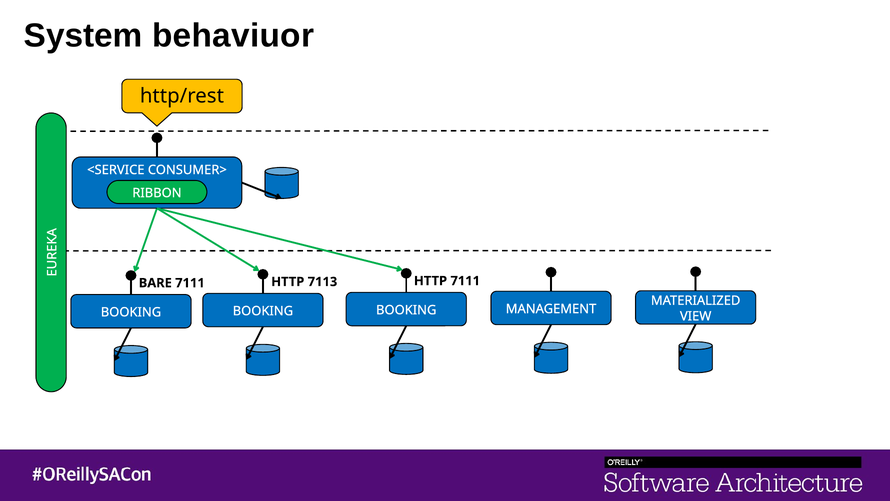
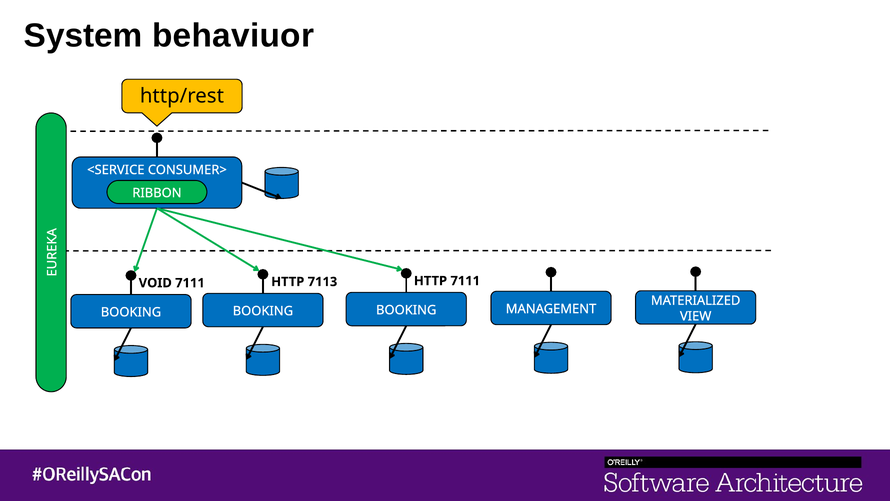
BARE: BARE -> VOID (155, 283)
